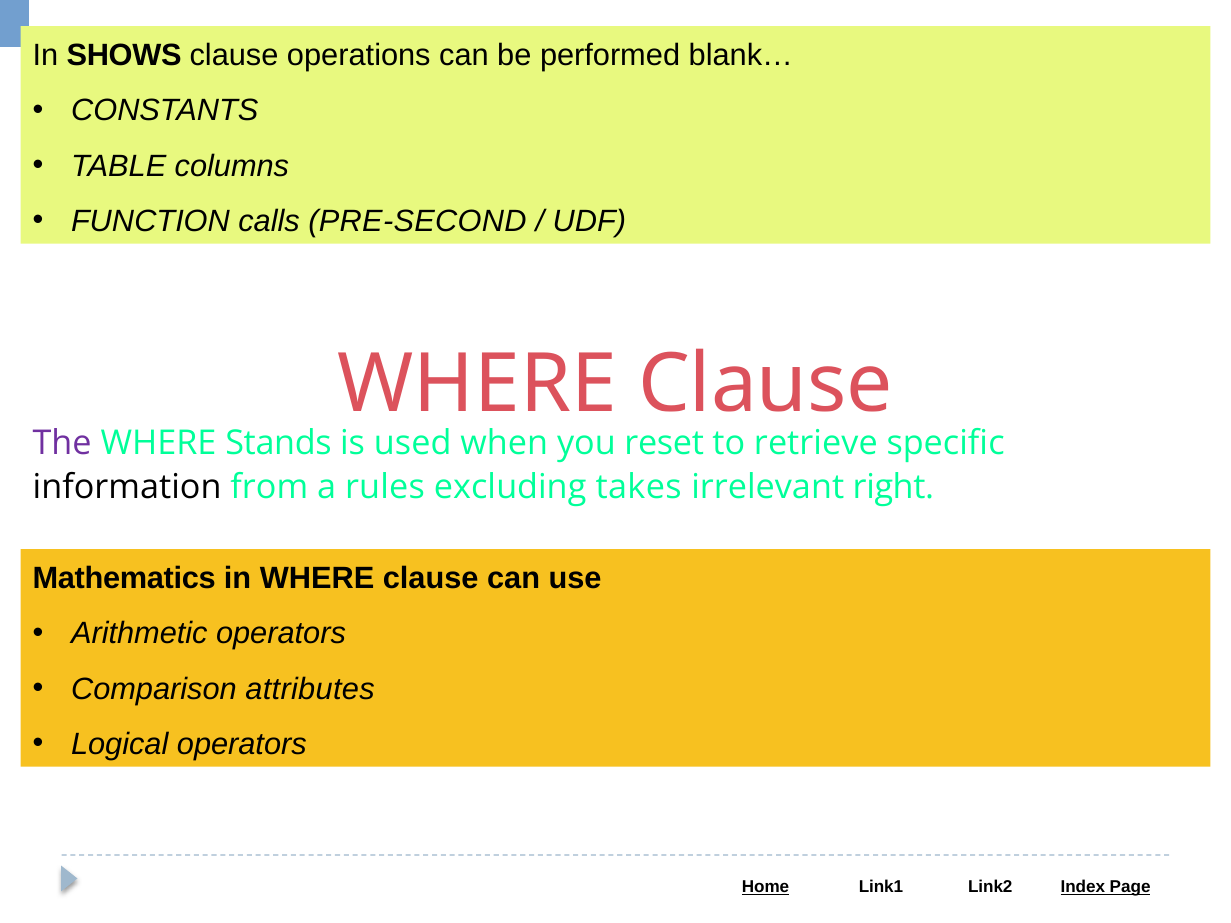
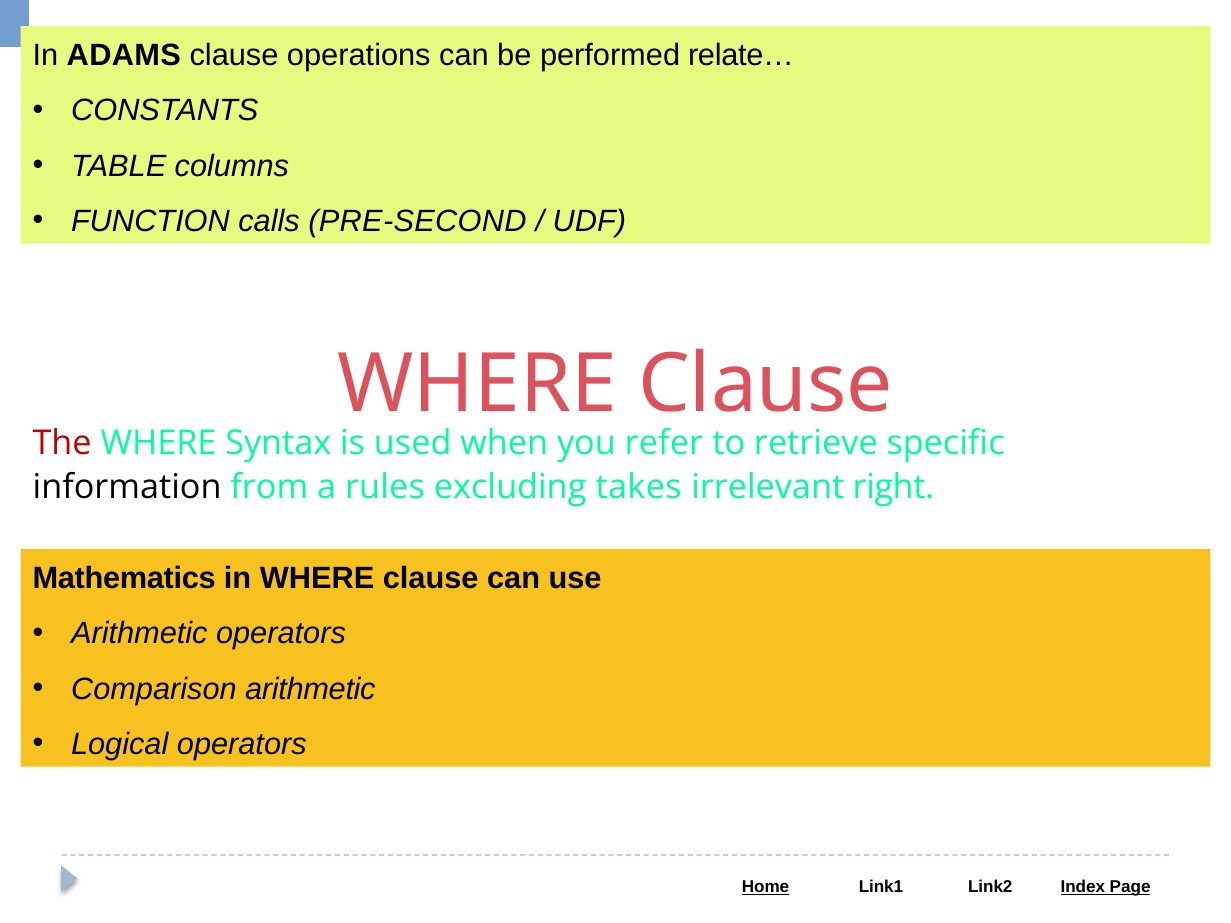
SHOWS: SHOWS -> ADAMS (124, 55)
blank…: blank… -> relate… (741, 55)
The colour: purple -> red (62, 444)
Stands: Stands -> Syntax (278, 444)
reset: reset -> refer (664, 444)
Comparison attributes: attributes -> arithmetic (310, 689)
